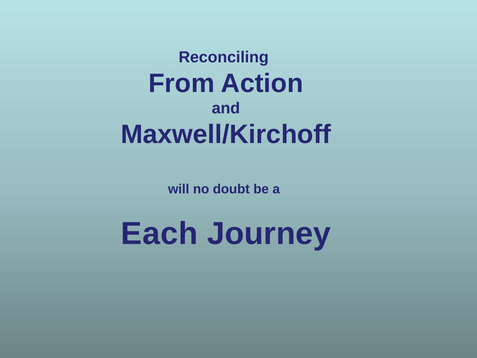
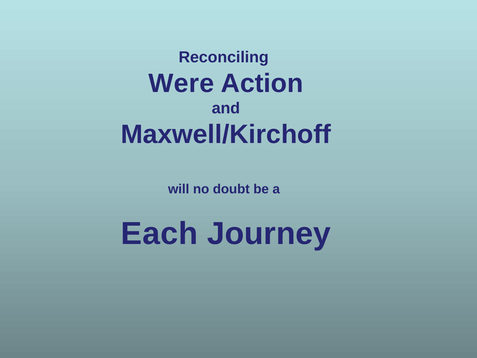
From: From -> Were (181, 84)
